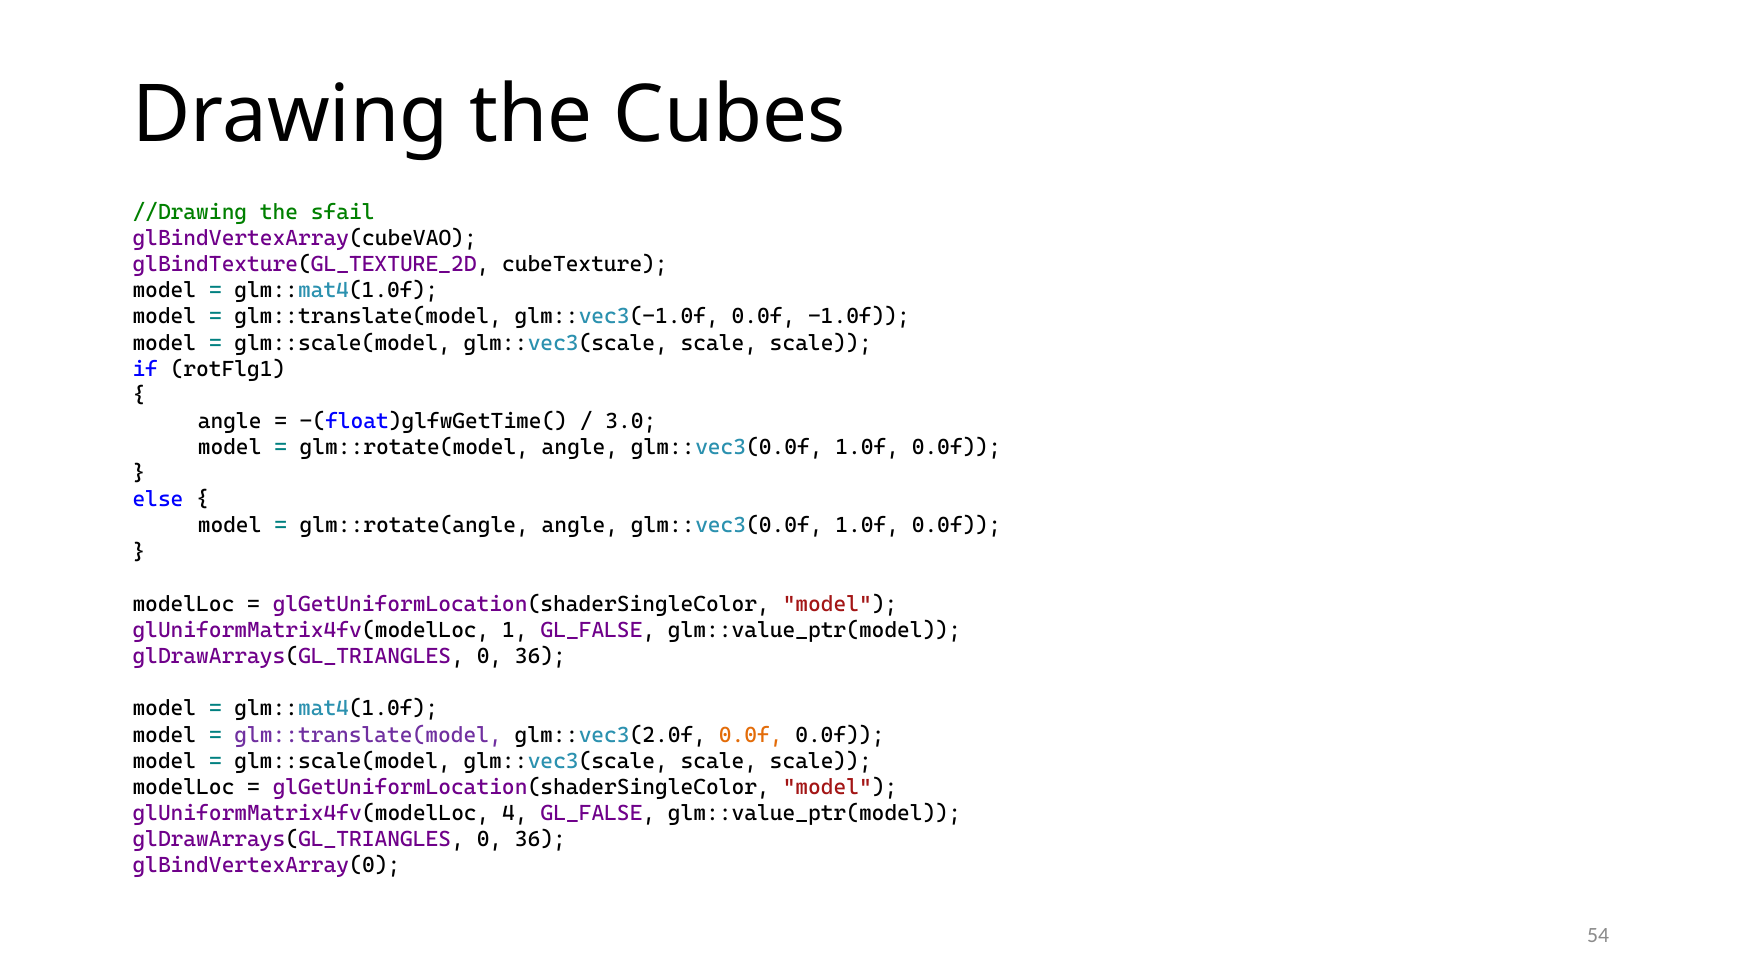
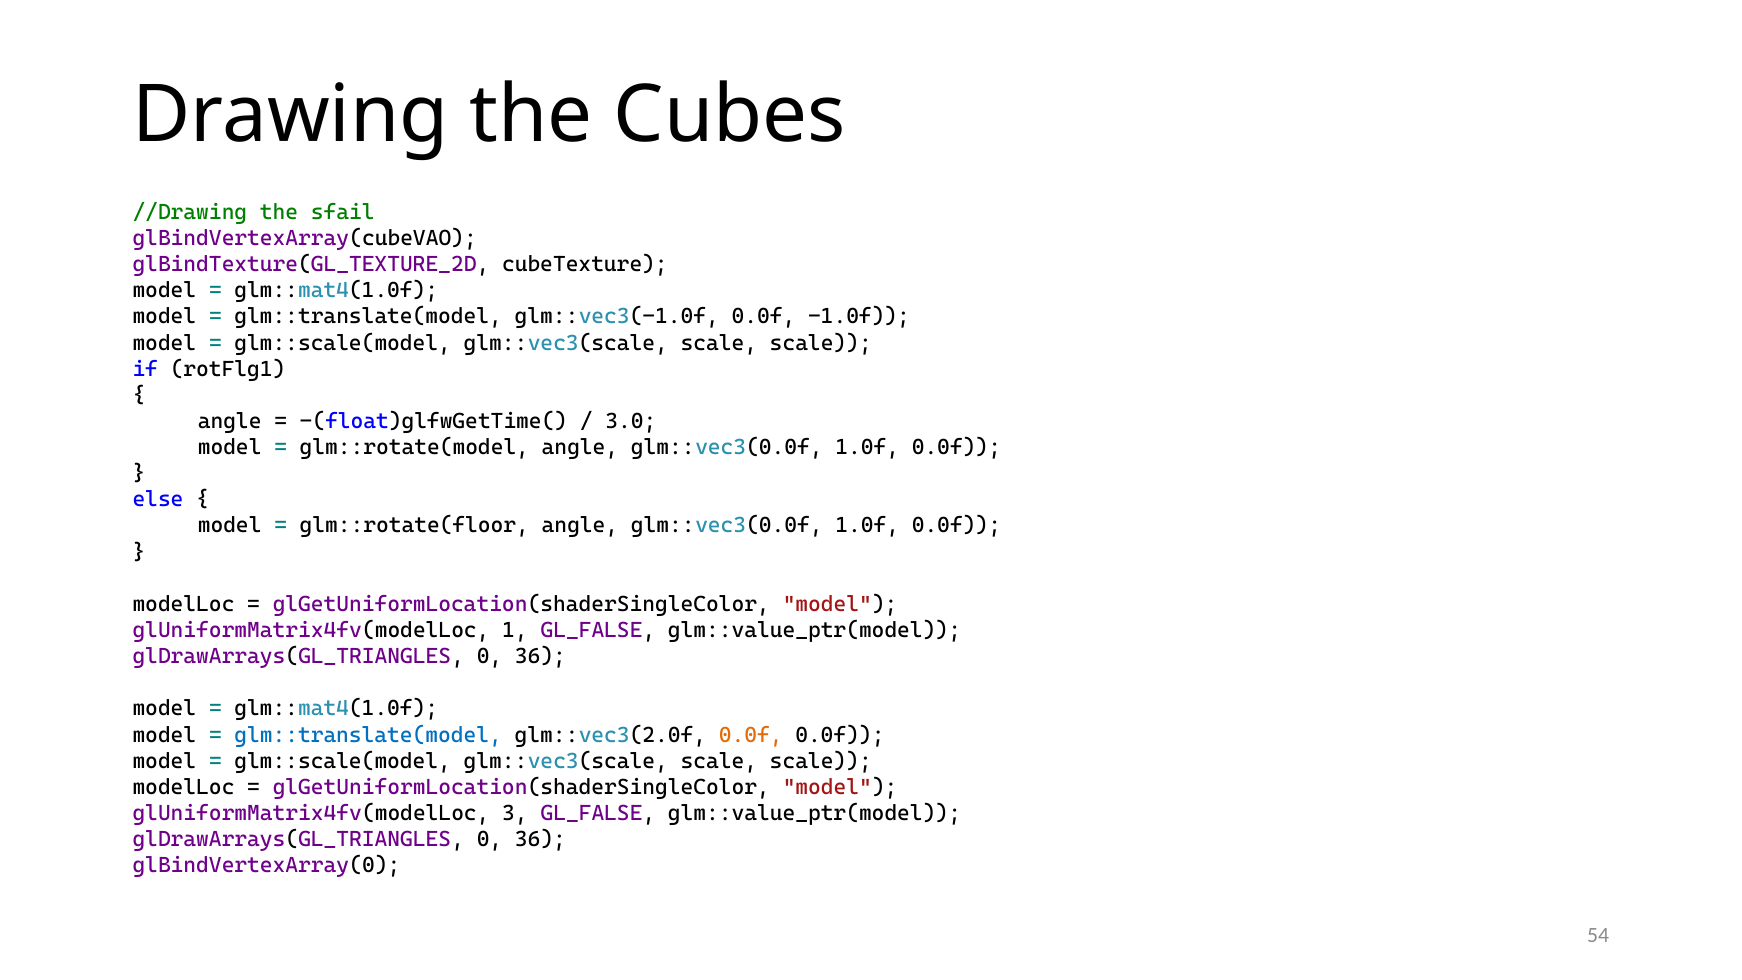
glm::rotate(angle: glm::rotate(angle -> glm::rotate(floor (414, 526)
glm::translate(model colour: purple -> blue (368, 735)
4: 4 -> 3 (515, 813)
